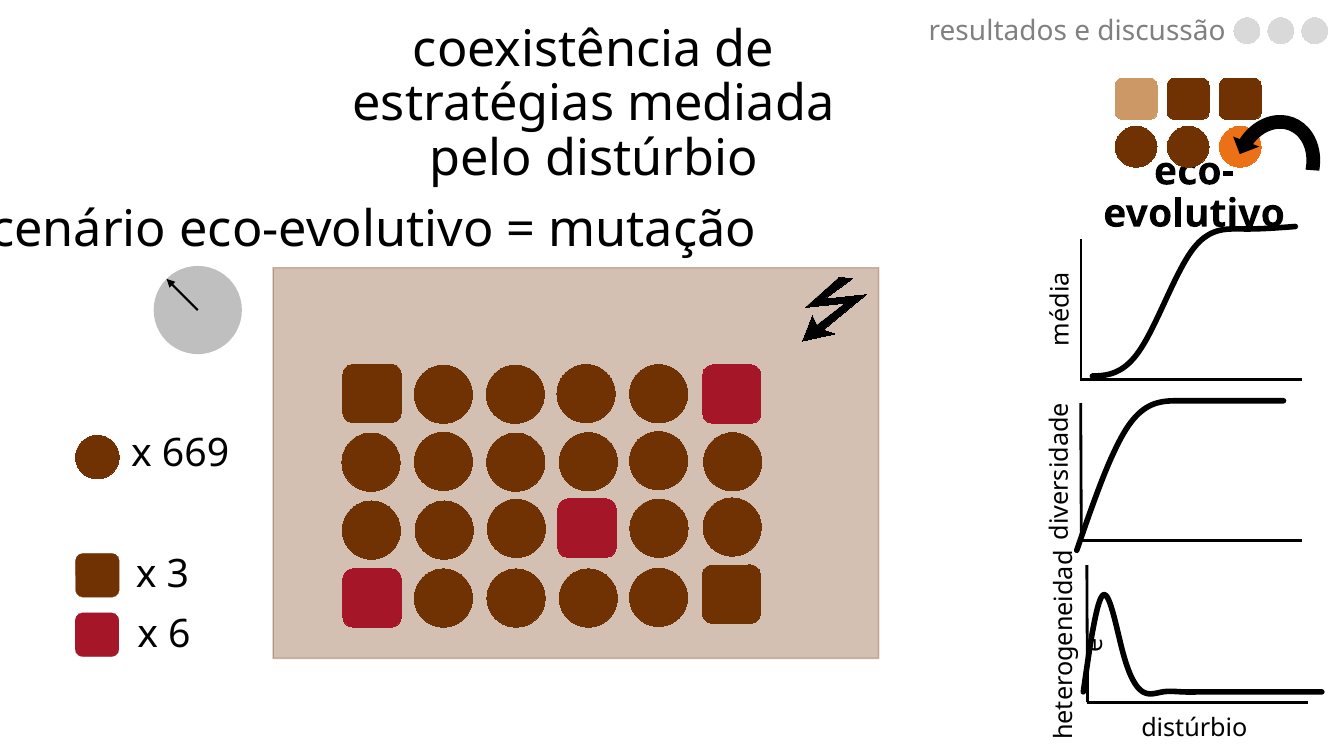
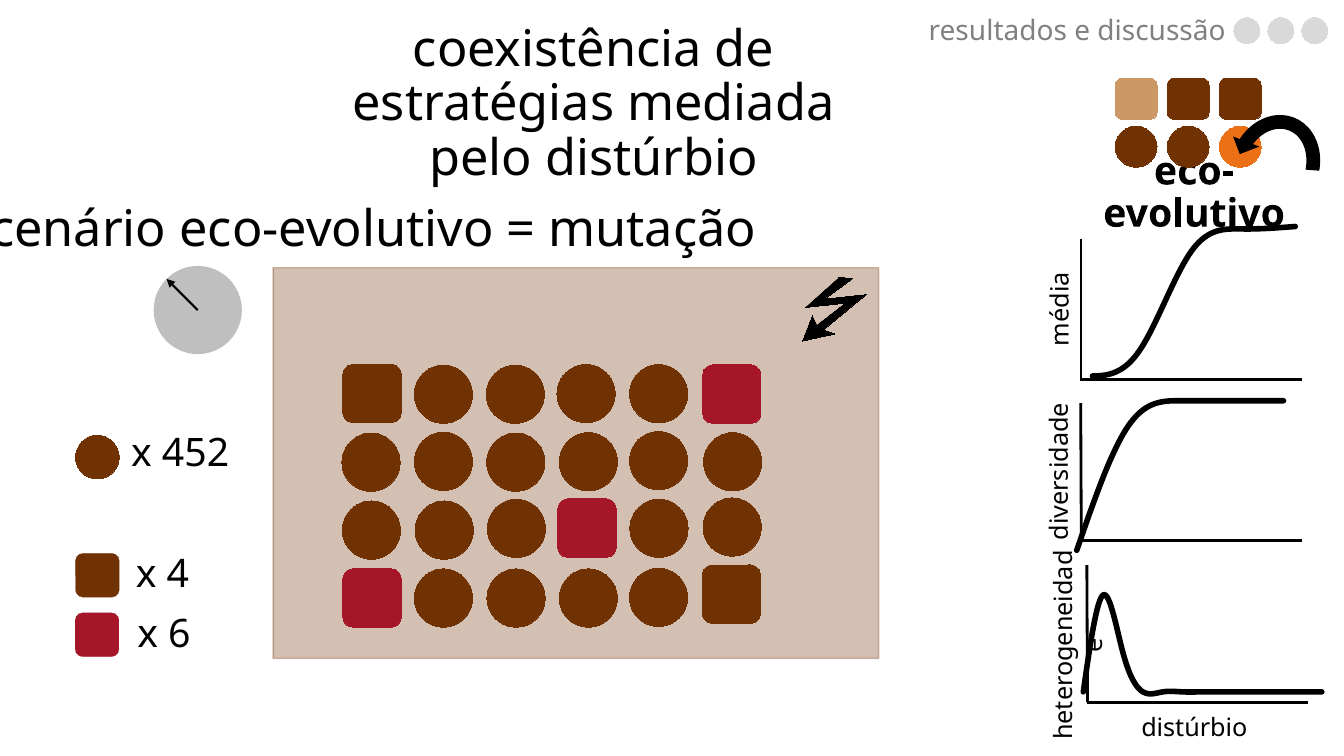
669: 669 -> 452 (196, 454)
3: 3 -> 4 (178, 575)
